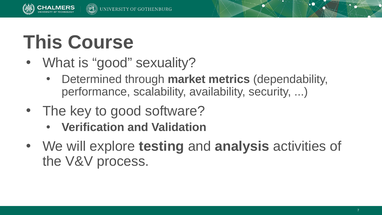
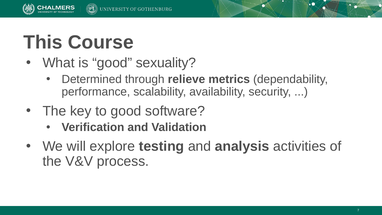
market: market -> relieve (186, 79)
